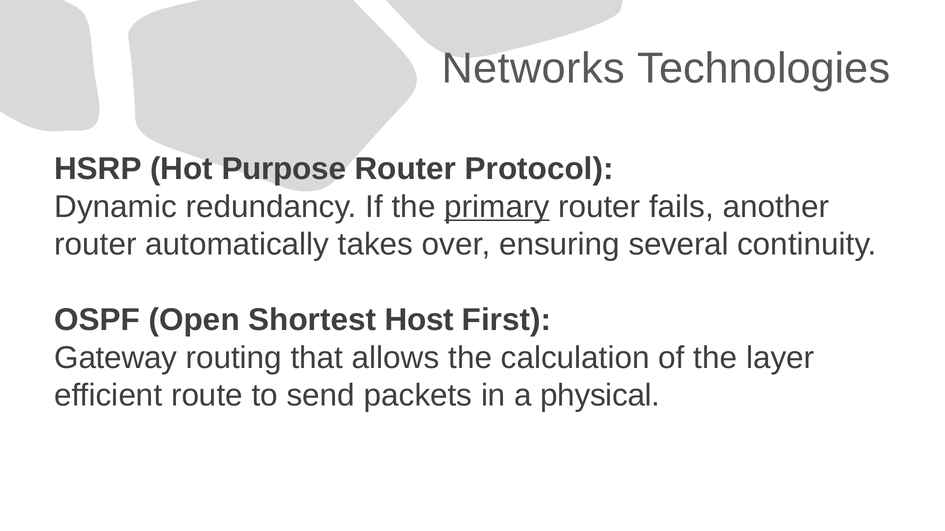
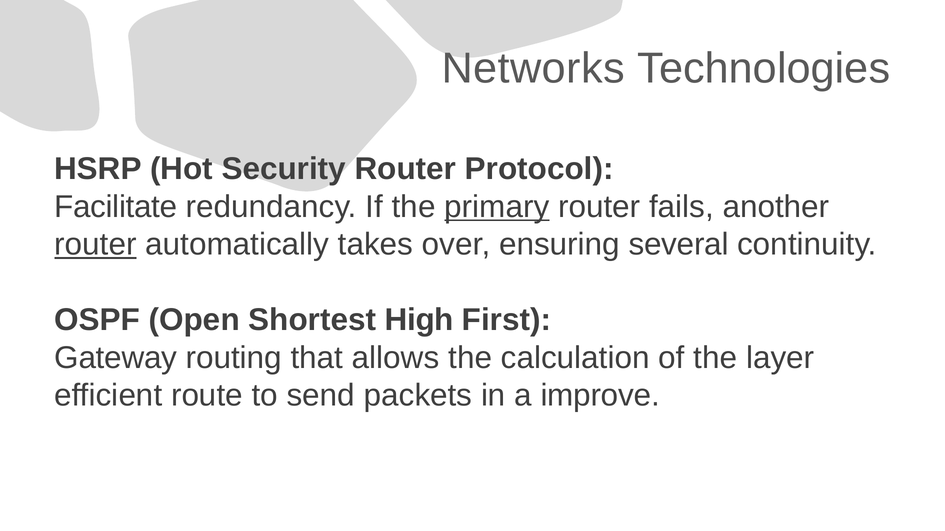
Purpose: Purpose -> Security (284, 169)
Dynamic: Dynamic -> Facilitate (116, 207)
router underline: none -> present (95, 245)
Host: Host -> High (419, 320)
physical: physical -> improve (600, 396)
